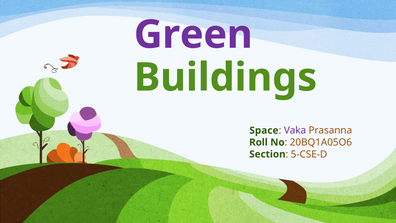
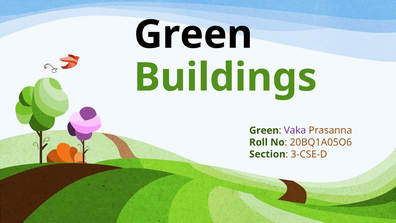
Green colour: purple -> black (193, 35)
Space: Space -> Green (264, 130)
5-CSE-D: 5-CSE-D -> 3-CSE-D (309, 154)
